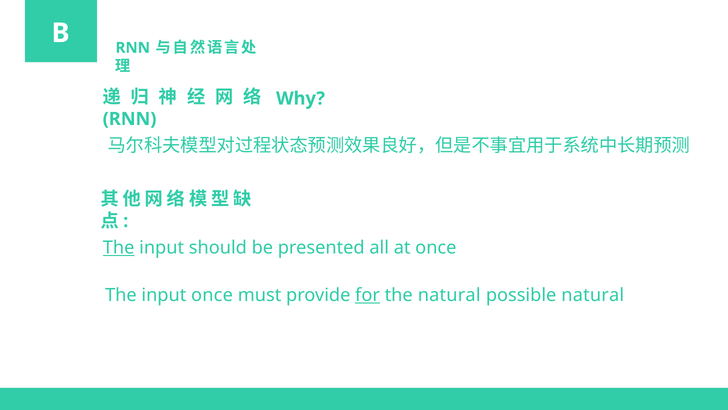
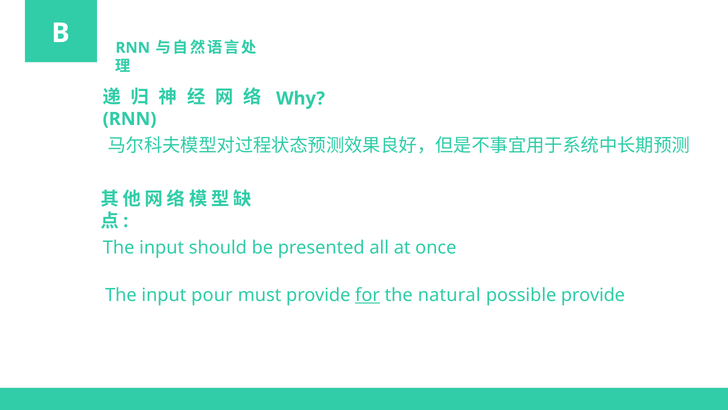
The underline: present -> none (119, 248)
input once: once -> pour (212, 295)
possible natural: natural -> provide (593, 295)
